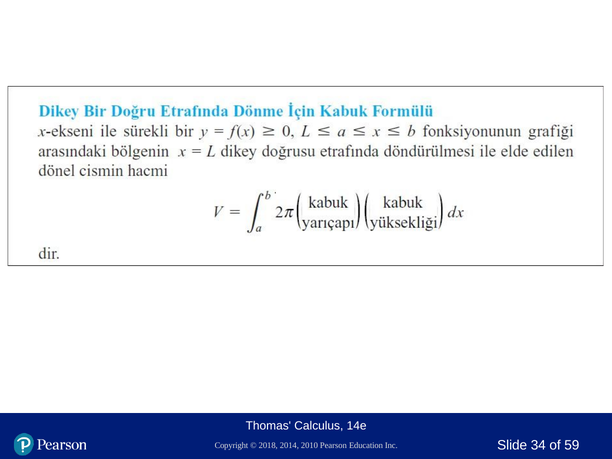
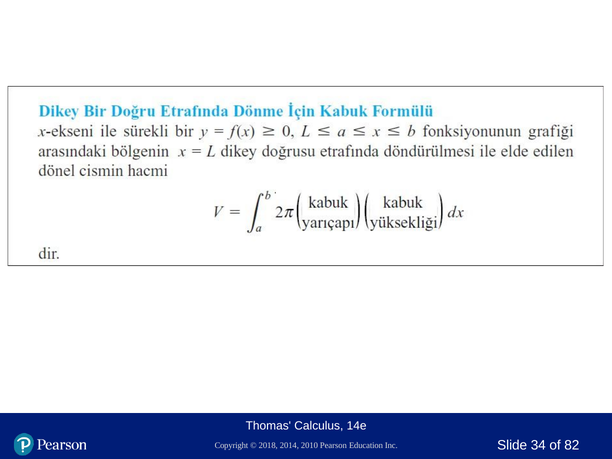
59: 59 -> 82 (572, 445)
